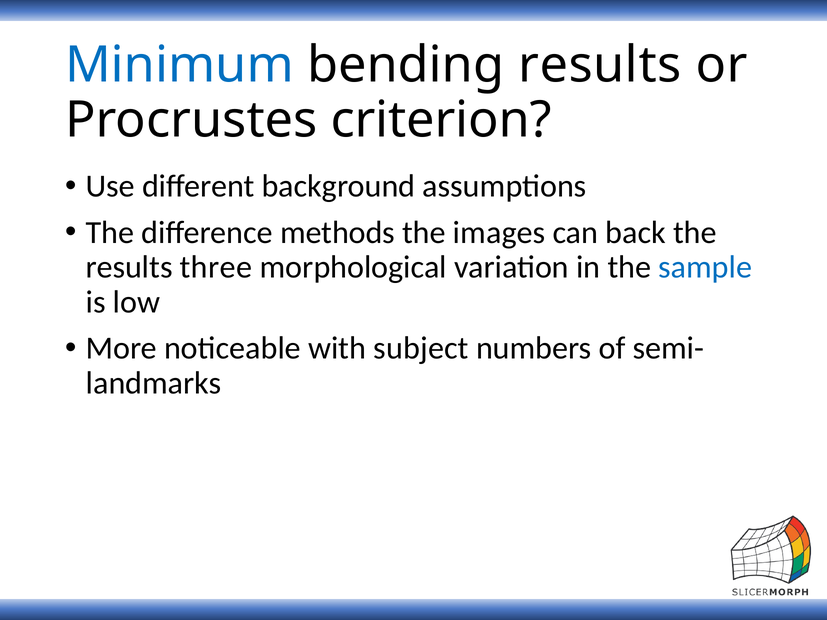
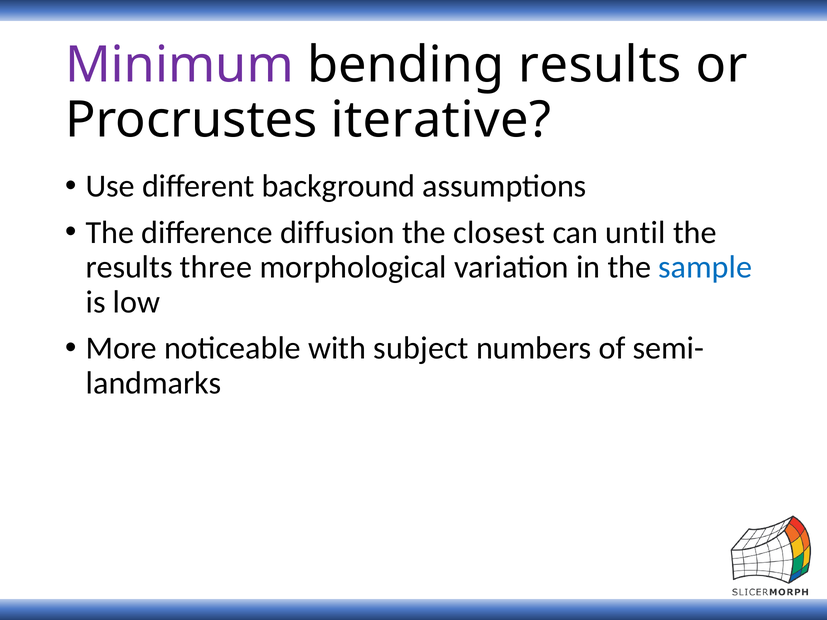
Minimum colour: blue -> purple (180, 65)
criterion: criterion -> iterative (441, 120)
methods: methods -> diffusion (337, 233)
images: images -> closest (499, 233)
back: back -> until (635, 233)
